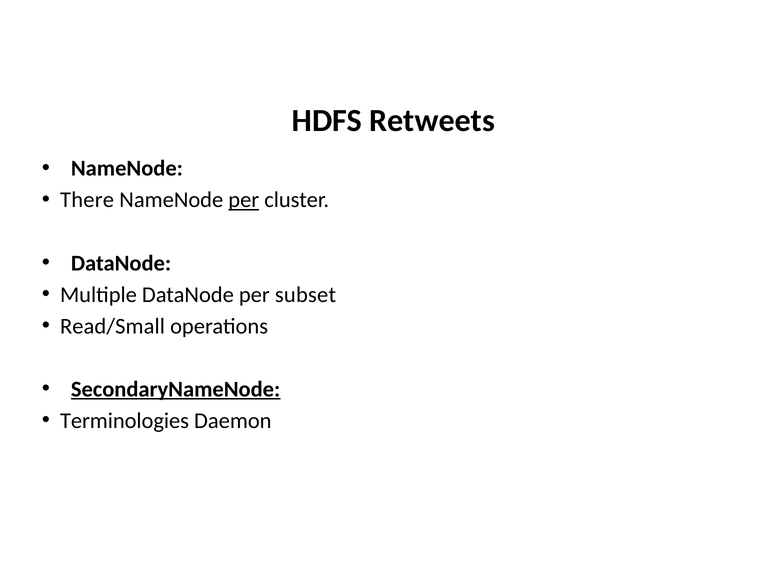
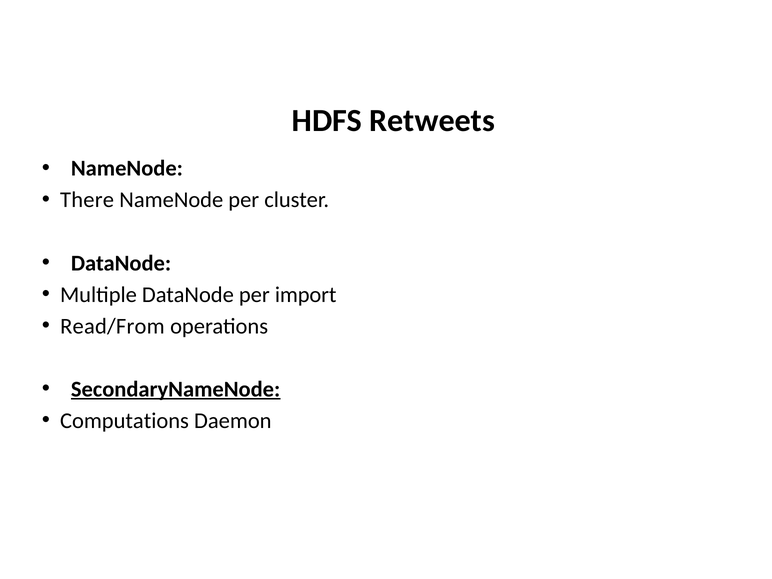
per underline: present -> none (244, 200)
subset: subset -> import (306, 295)
Read/Small: Read/Small -> Read/From (112, 326)
Terminologies: Terminologies -> Computations (124, 421)
